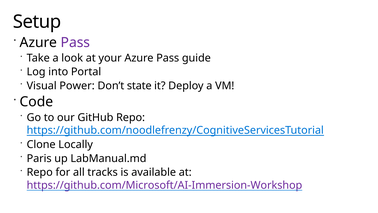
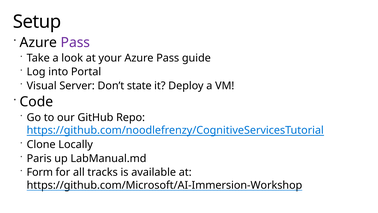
Power: Power -> Server (77, 86)
Repo: Repo -> Form (40, 172)
https://github.com/Microsoft/AI-Immersion-Workshop colour: purple -> black (164, 185)
